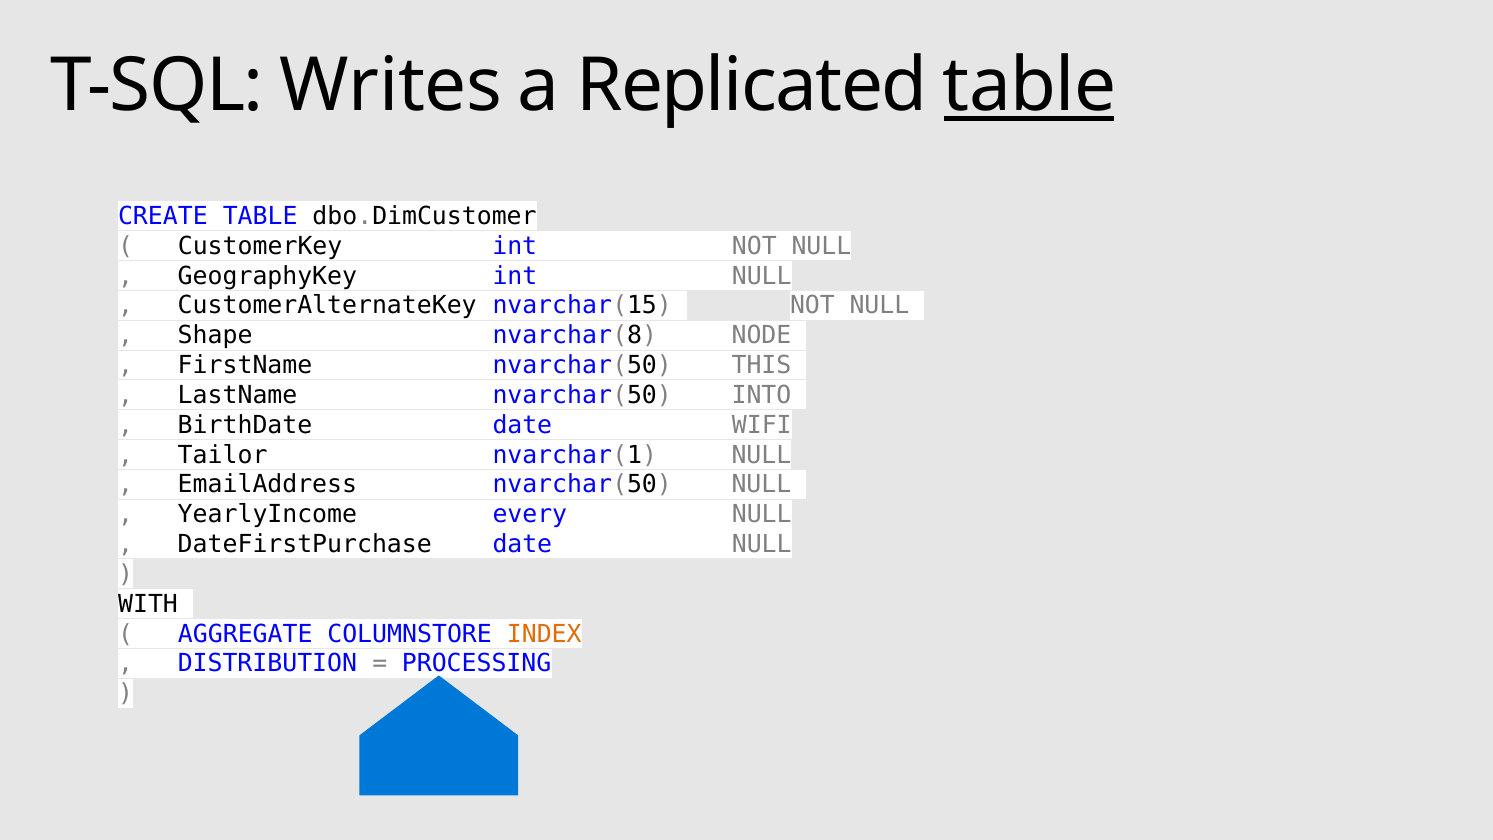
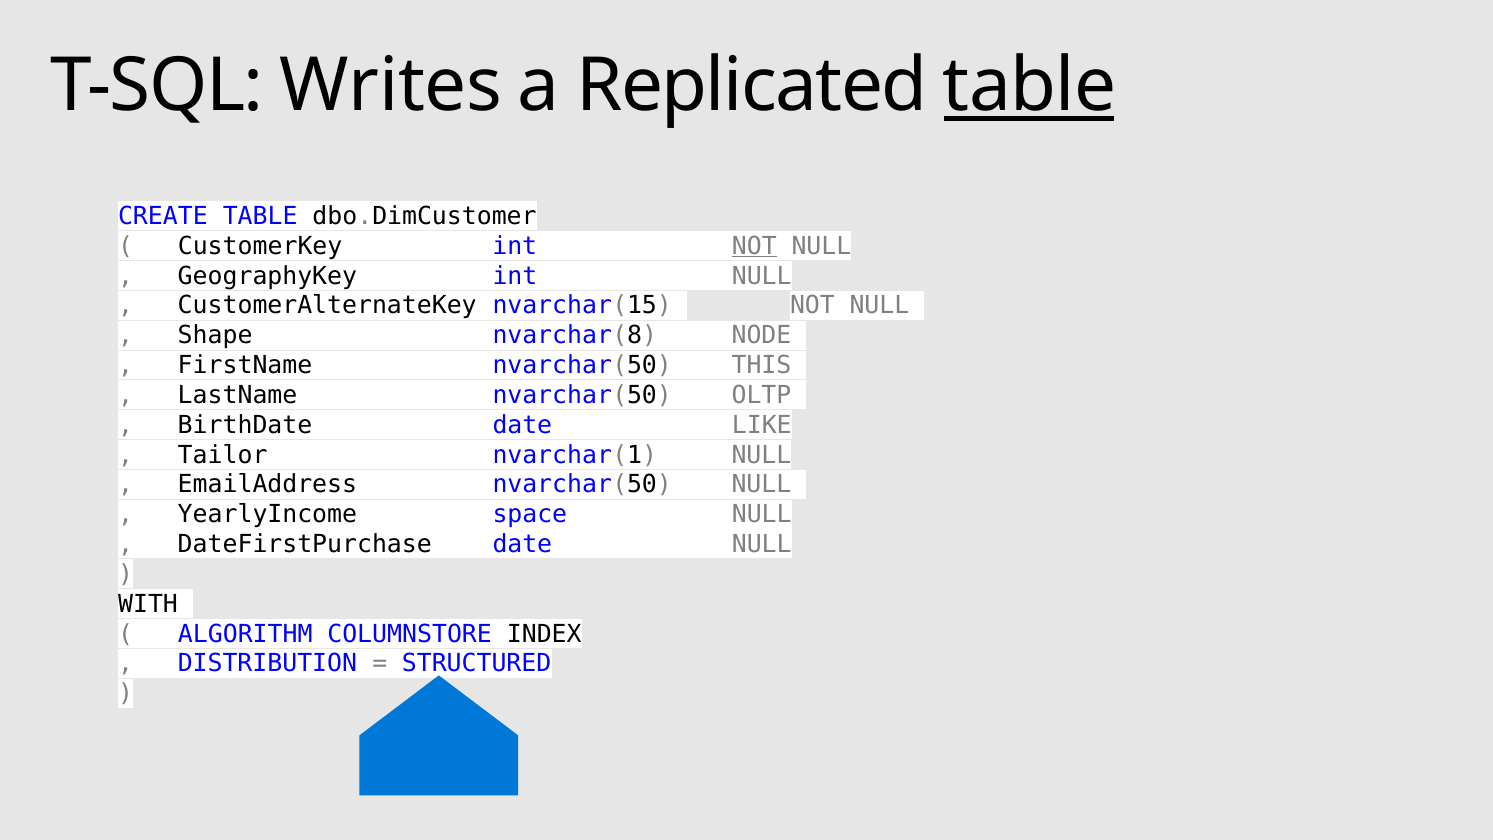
NOT underline: none -> present (754, 246)
INTO: INTO -> OLTP (761, 395)
WIFI: WIFI -> LIKE (762, 425)
every: every -> space (530, 514)
AGGREGATE: AGGREGATE -> ALGORITHM (245, 634)
INDEX colour: orange -> black (544, 634)
PROCESSING: PROCESSING -> STRUCTURED (477, 663)
